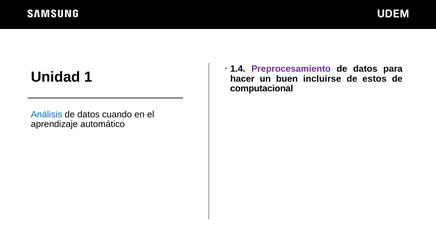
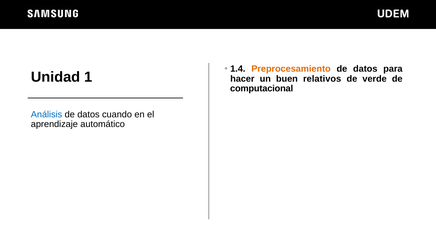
Preprocesamiento colour: purple -> orange (291, 69)
incluirse: incluirse -> relativos (322, 79)
estos: estos -> verde (375, 79)
